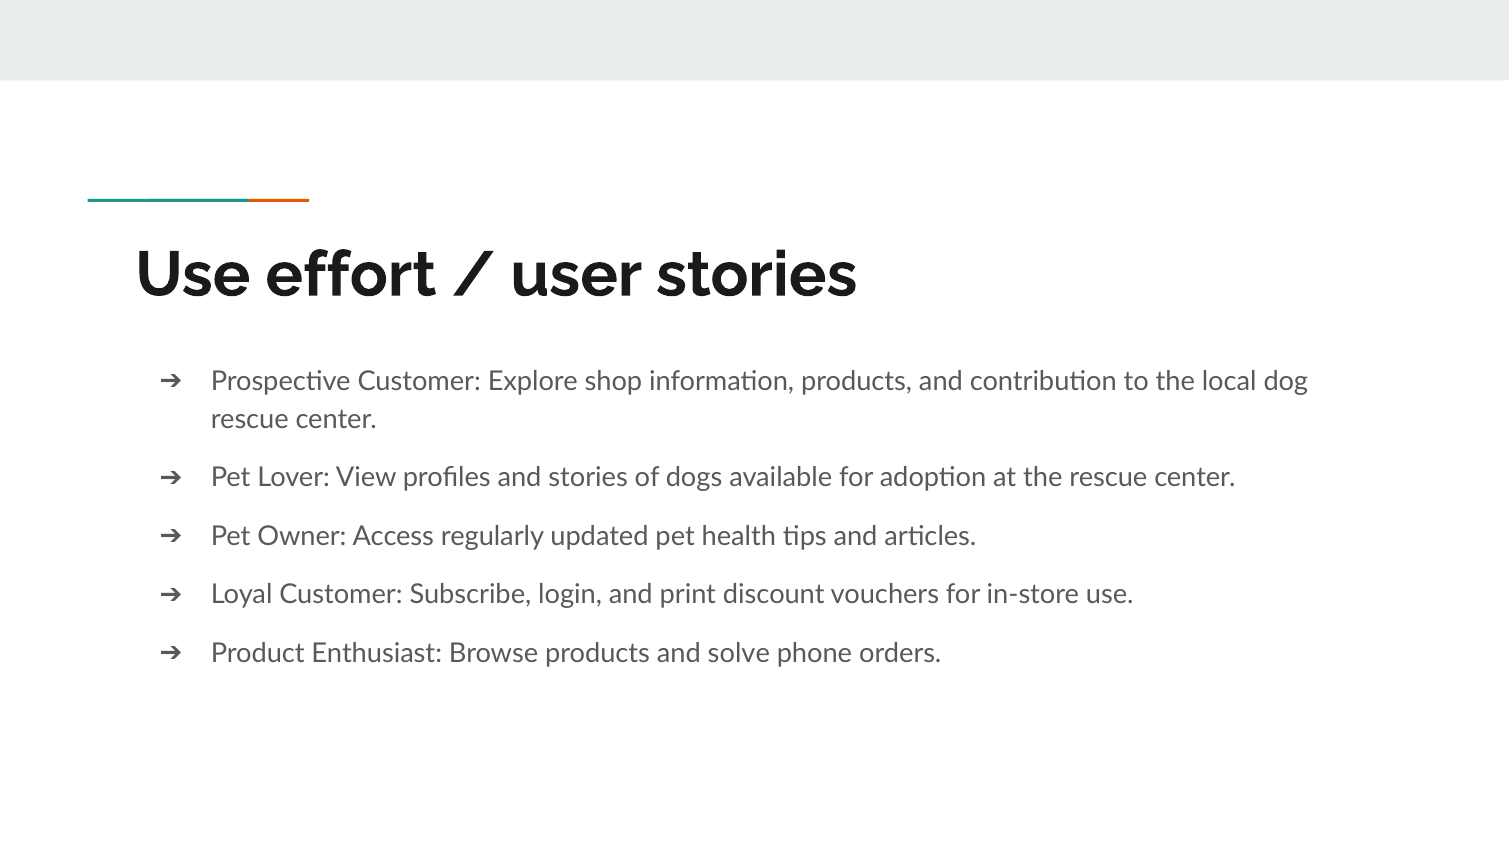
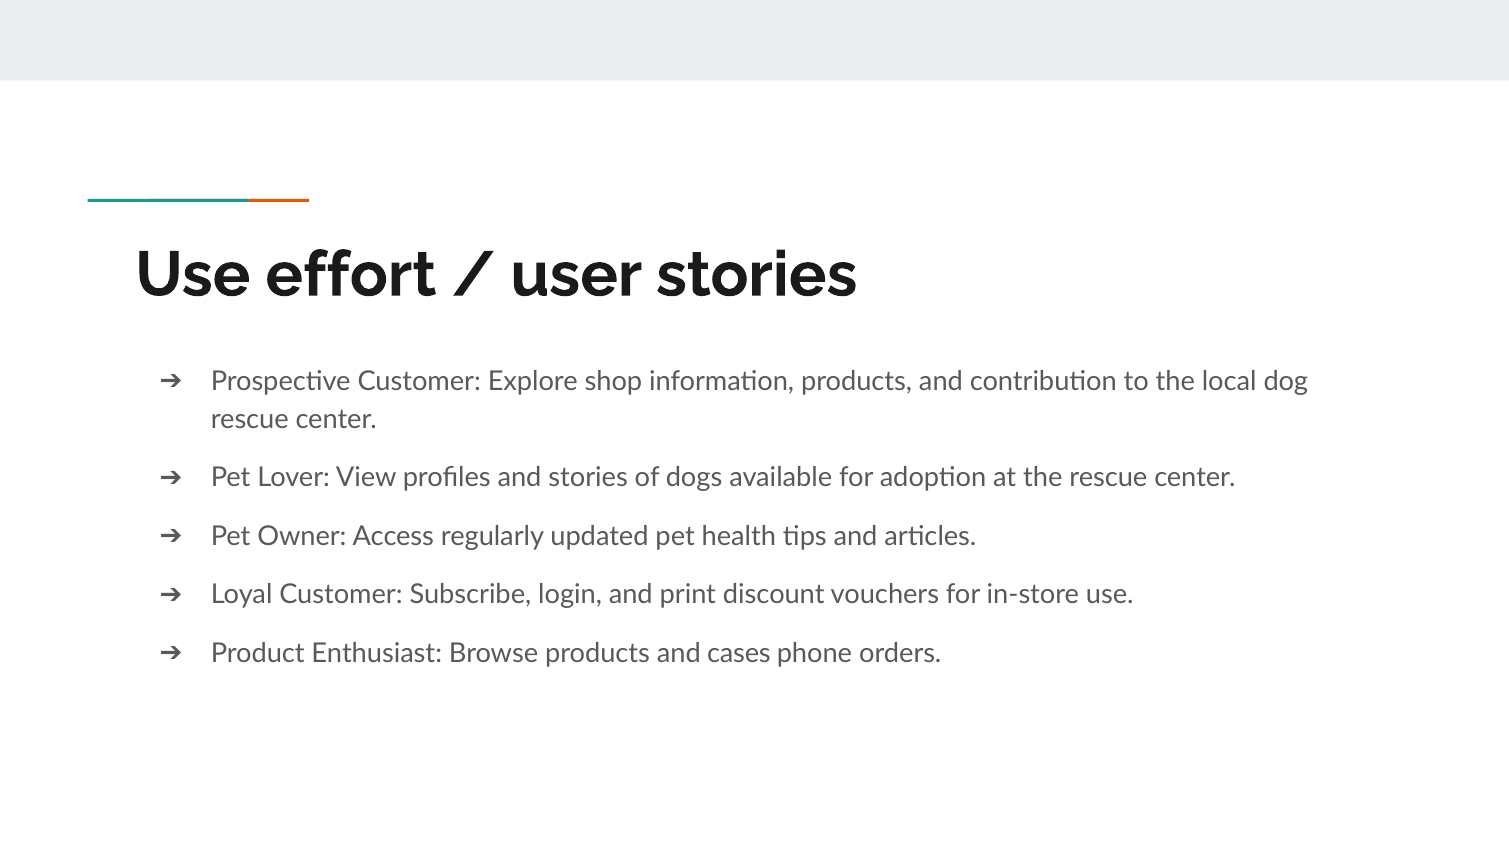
solve: solve -> cases (739, 653)
